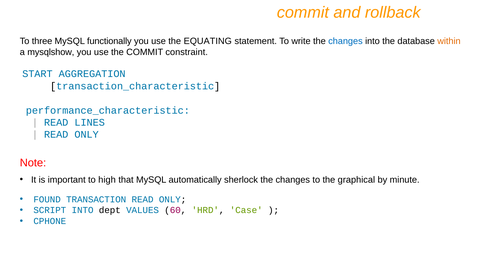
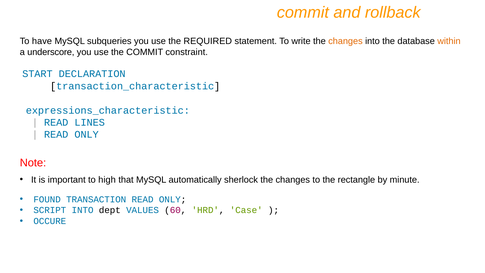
three: three -> have (42, 41)
functionally: functionally -> subqueries (109, 41)
EQUATING: EQUATING -> REQUIRED (208, 41)
changes colour: blue -> orange (345, 41)
mysqlshow: mysqlshow -> underscore (51, 52)
AGGREGATION: AGGREGATION -> DECLARATION (92, 74)
performance_characteristic: performance_characteristic -> expressions_characteristic (108, 110)
graphical: graphical -> rectangle (356, 180)
CPHONE: CPHONE -> OCCURE (50, 221)
